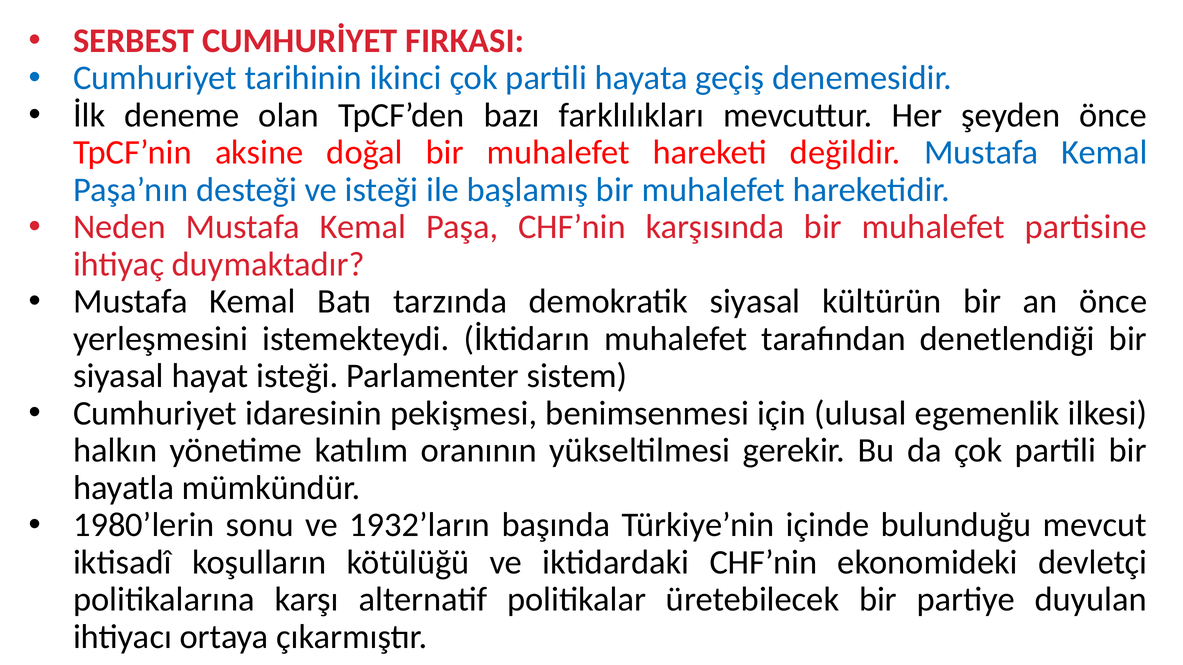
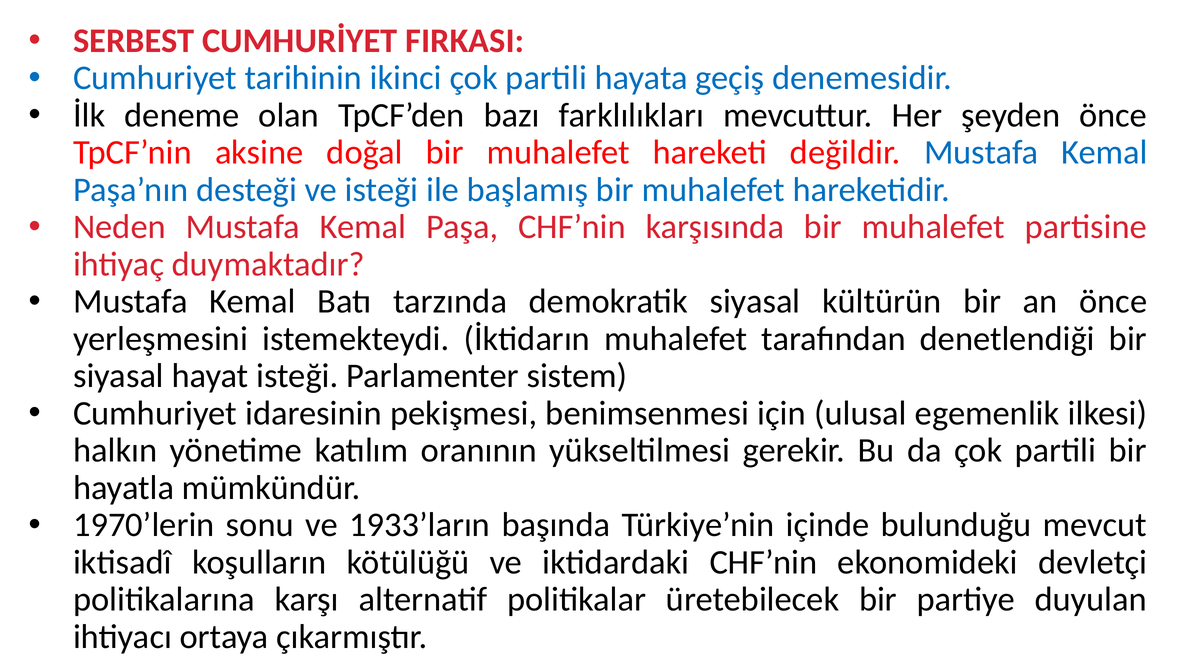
1980’lerin: 1980’lerin -> 1970’lerin (144, 525)
1932’ların: 1932’ların -> 1933’ların (420, 525)
